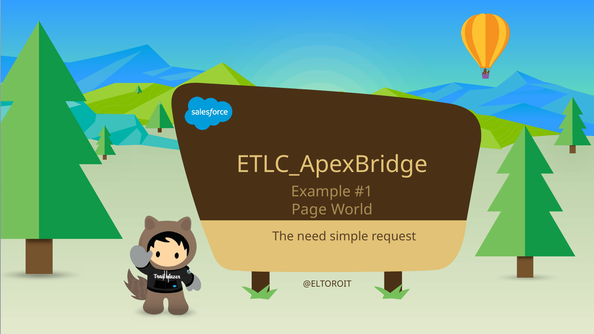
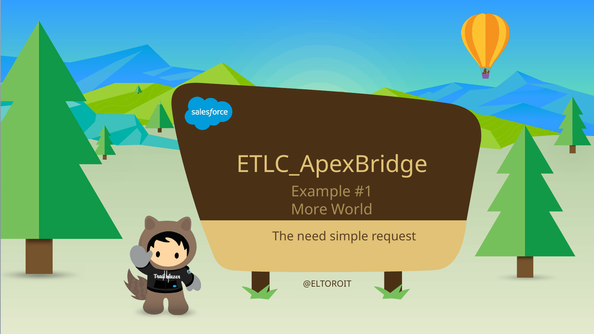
Page: Page -> More (309, 210)
